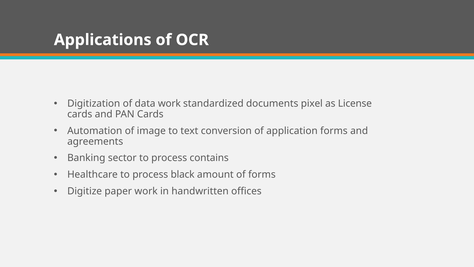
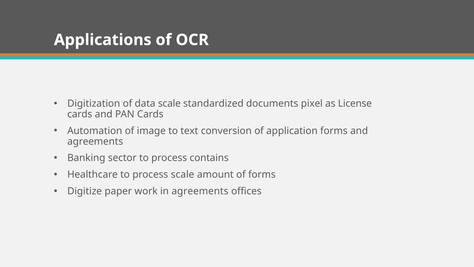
data work: work -> scale (169, 103)
process black: black -> scale (183, 174)
in handwritten: handwritten -> agreements (200, 191)
